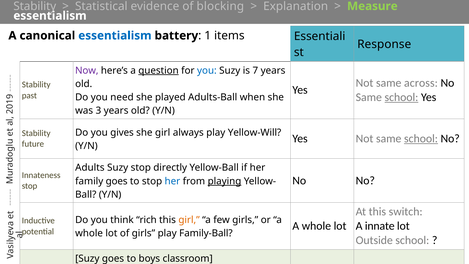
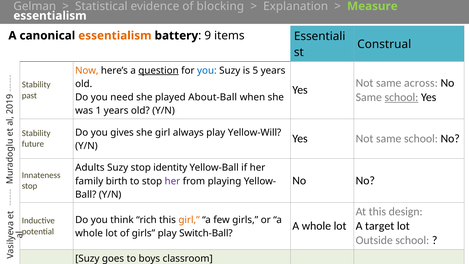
Stability: Stability -> Gelman (35, 6)
essentialism colour: blue -> orange (115, 36)
1: 1 -> 9 (208, 36)
Response: Response -> Construal (384, 44)
Now colour: purple -> orange (87, 70)
7: 7 -> 5 (255, 70)
Adults-Ball: Adults-Ball -> About-Ball (213, 97)
was 3: 3 -> 1 (98, 111)
school underline: present -> none (421, 139)
directly: directly -> identity (170, 168)
family goes: goes -> birth (117, 181)
her colour: blue -> purple (172, 181)
playing underline: present -> none (224, 181)
this switch: switch -> design (406, 212)
innate: innate -> target (380, 226)
Family-Ball: Family-Ball -> Switch-Ball (206, 233)
